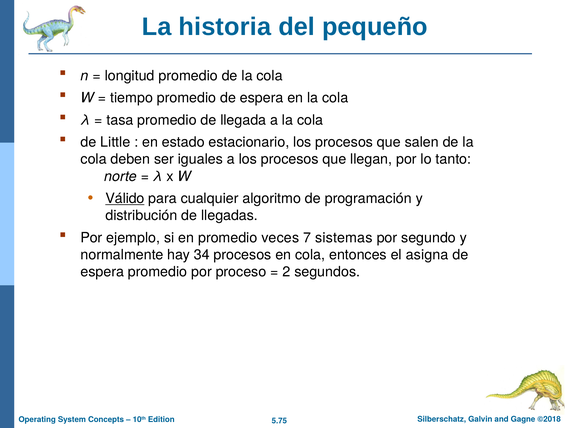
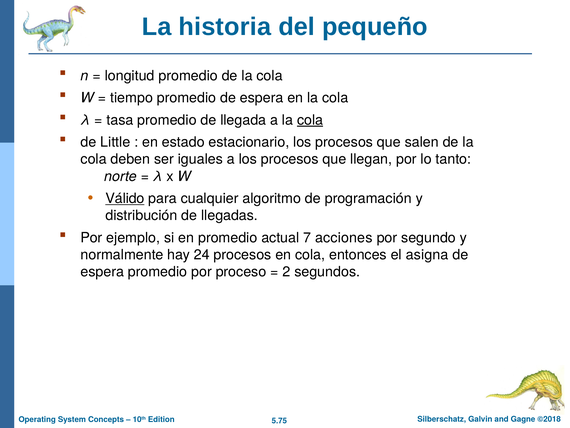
cola underline: none -> present (310, 120)
veces: veces -> actual (280, 237)
sistemas: sistemas -> acciones (344, 237)
34: 34 -> 24 (202, 255)
